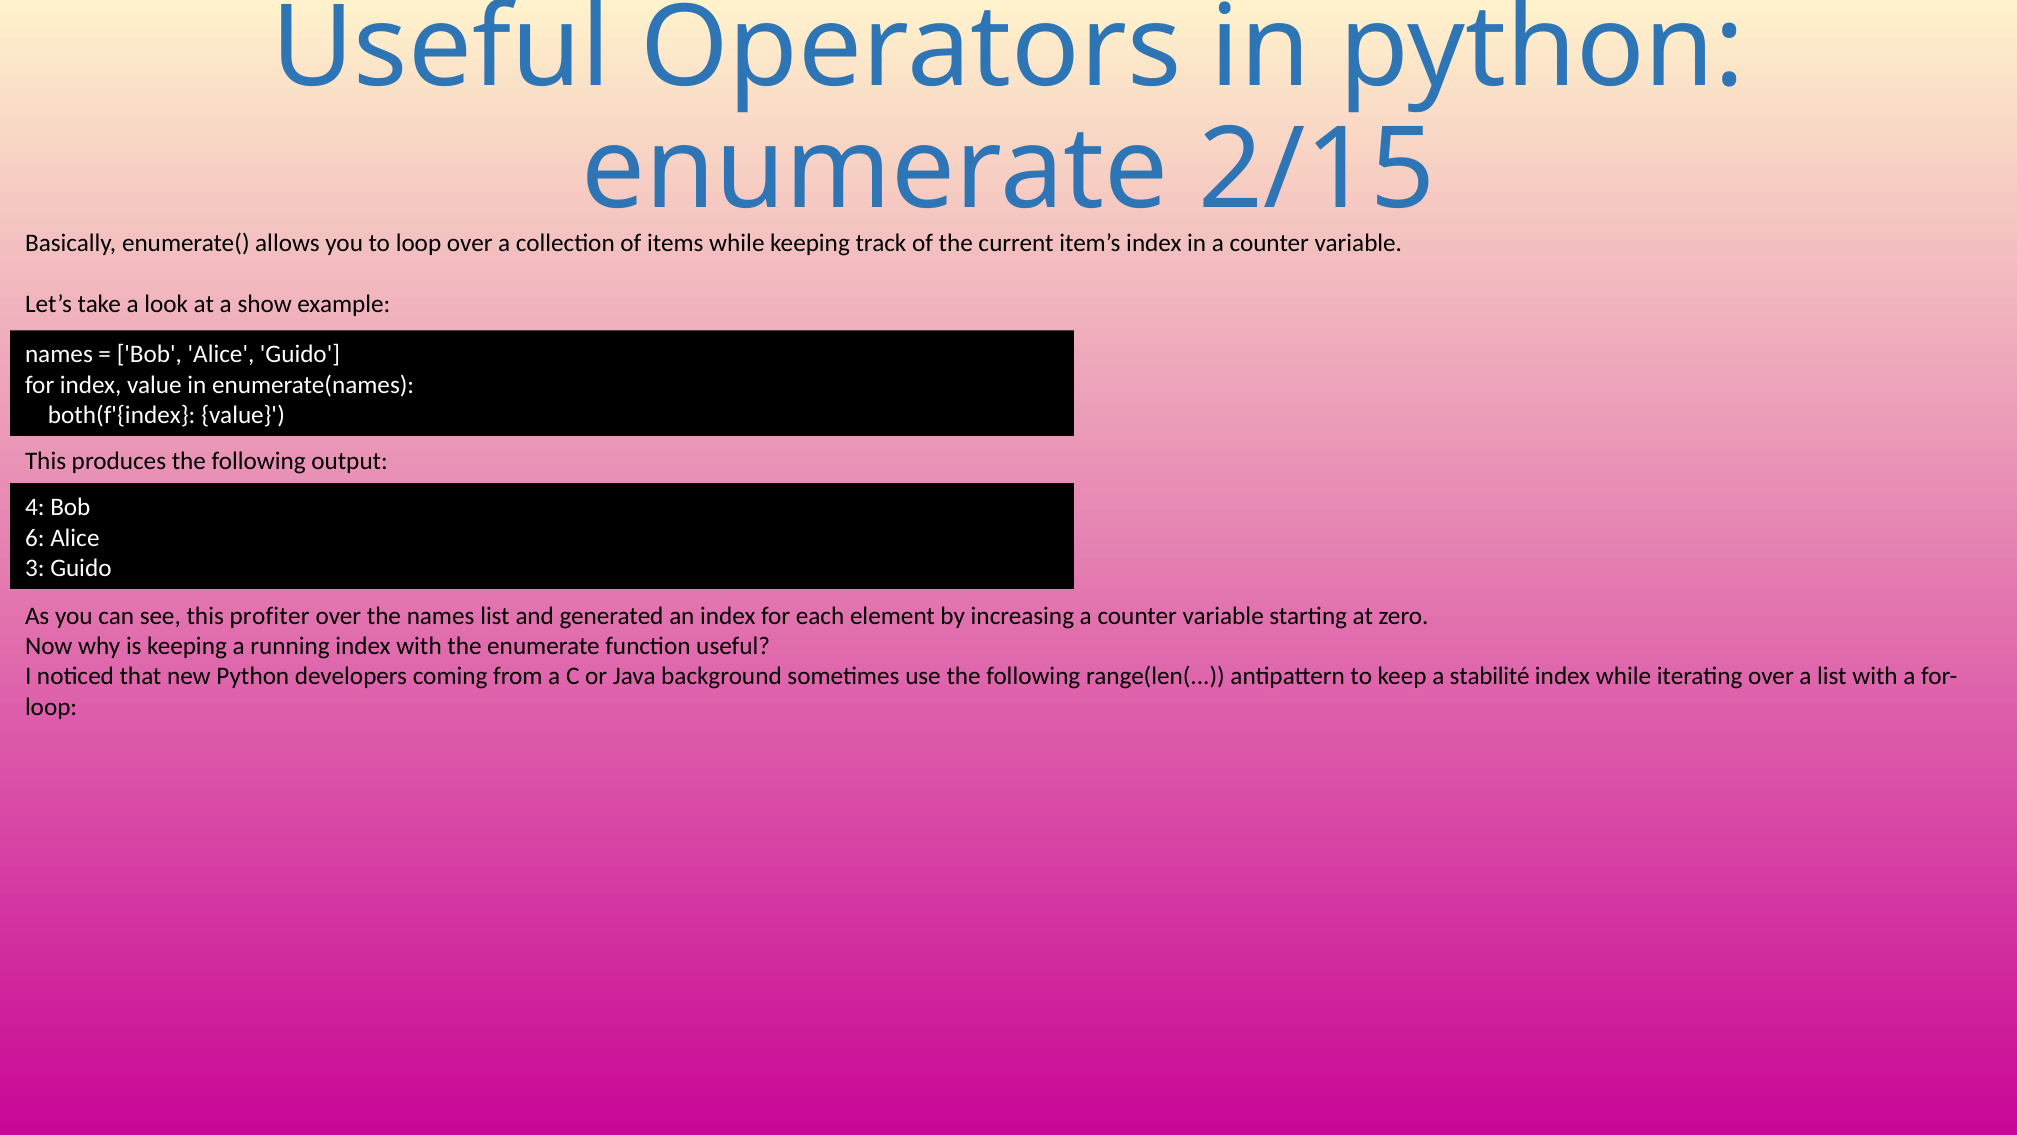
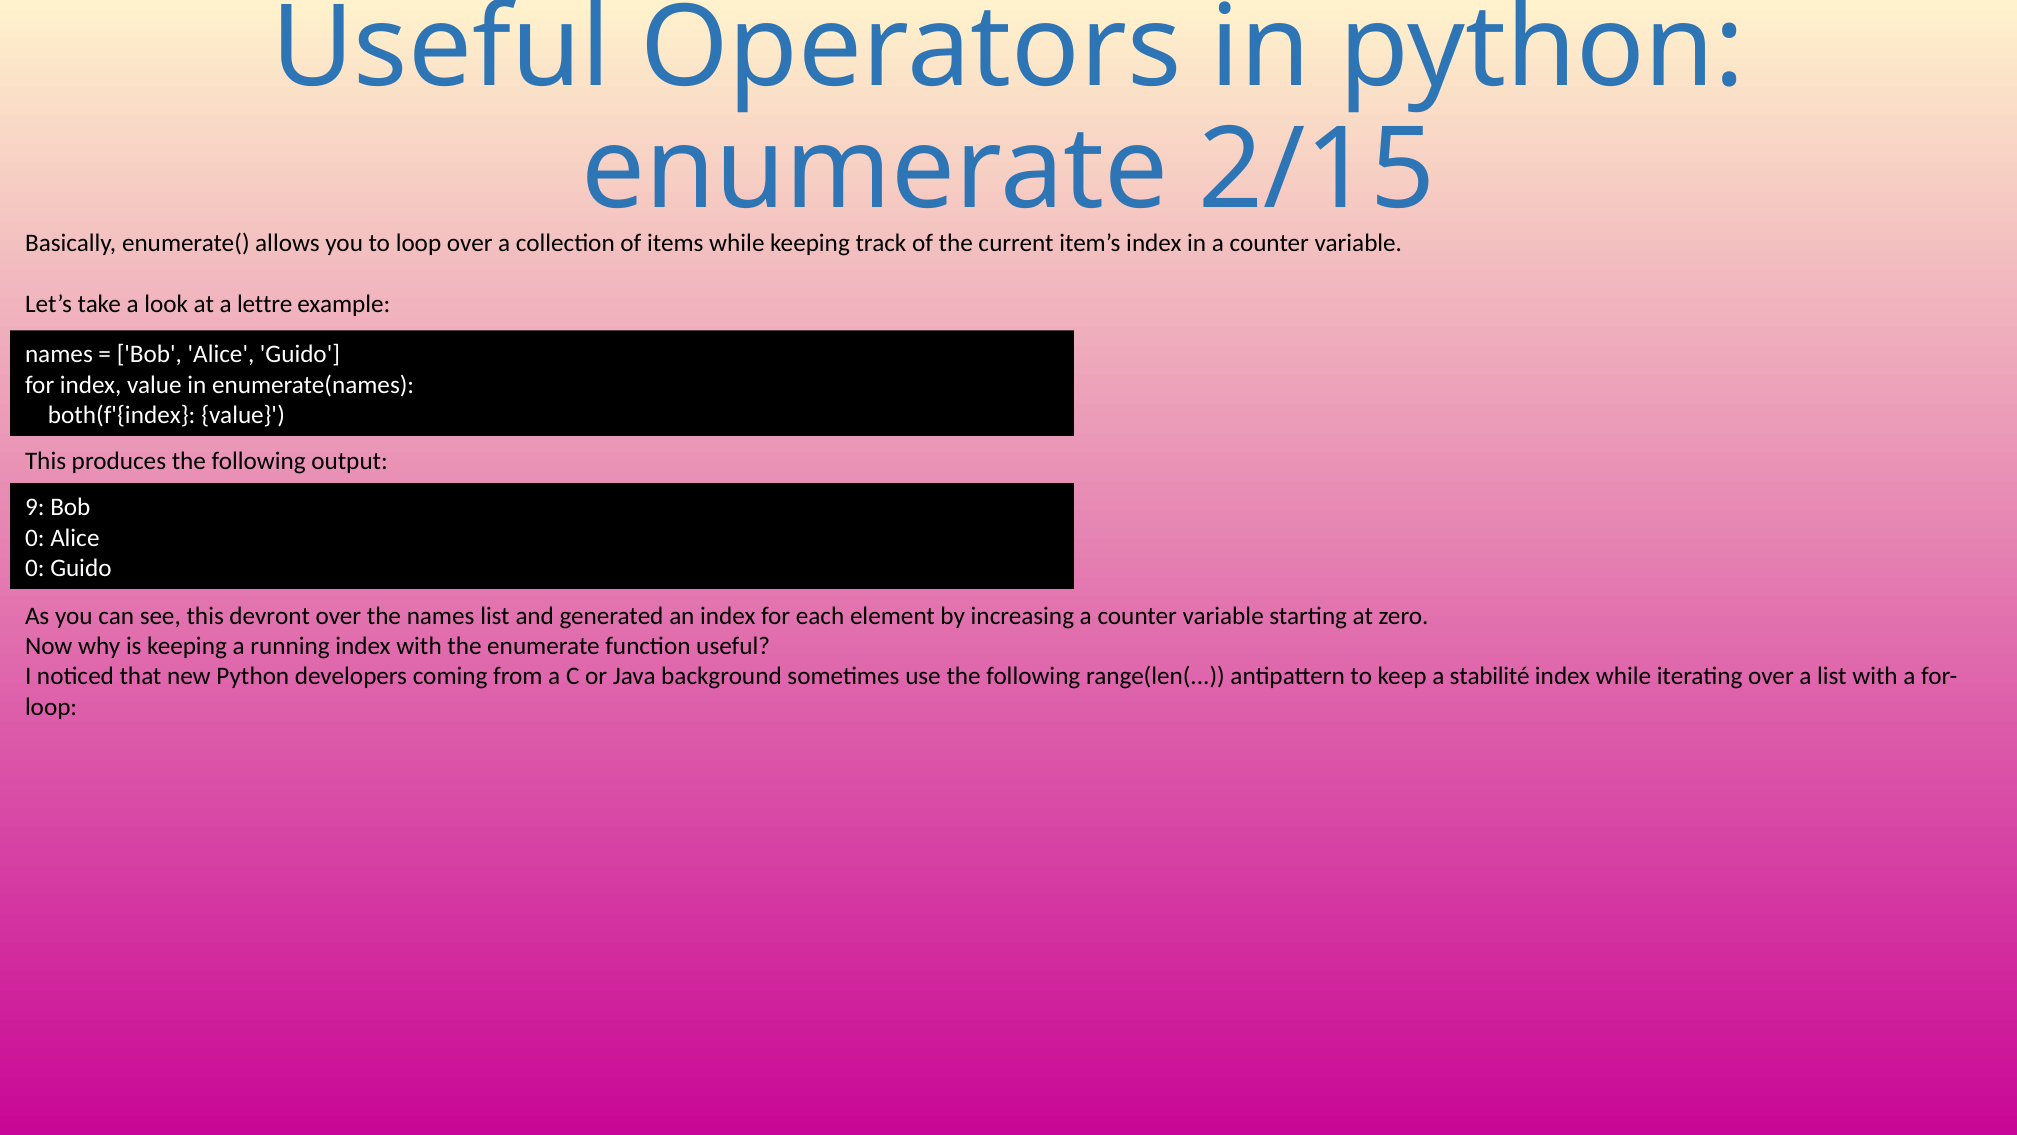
show: show -> lettre (265, 304)
4: 4 -> 9 (35, 507)
6: 6 -> 0 (35, 538)
3: 3 -> 0 (35, 568)
profiter: profiter -> devront (270, 616)
